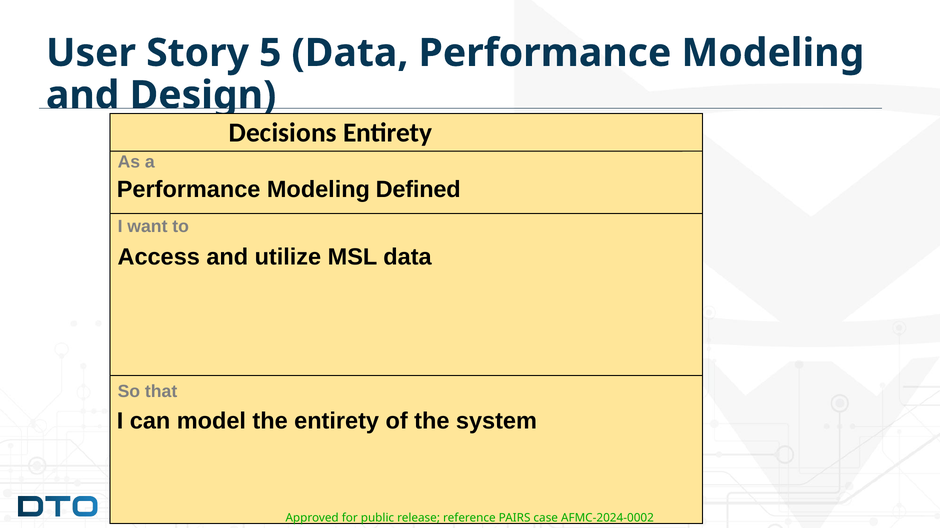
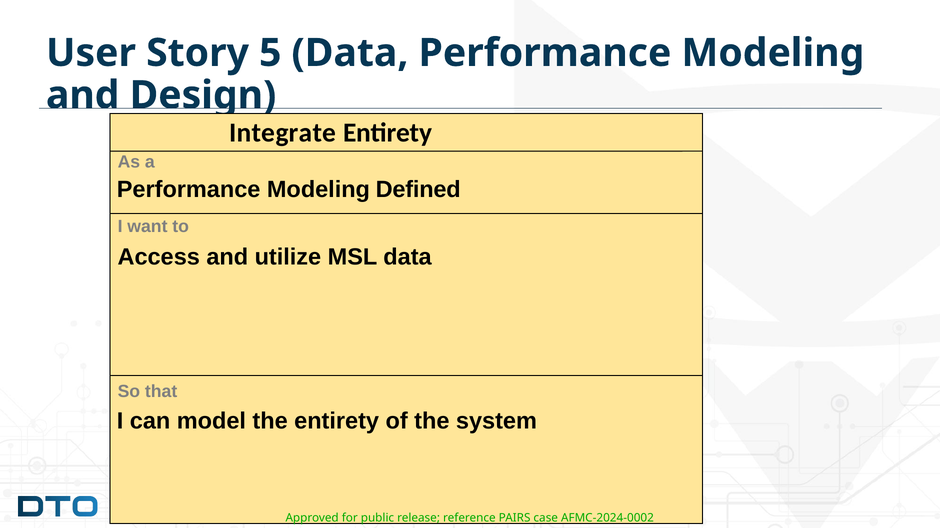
Decisions: Decisions -> Integrate (283, 133)
